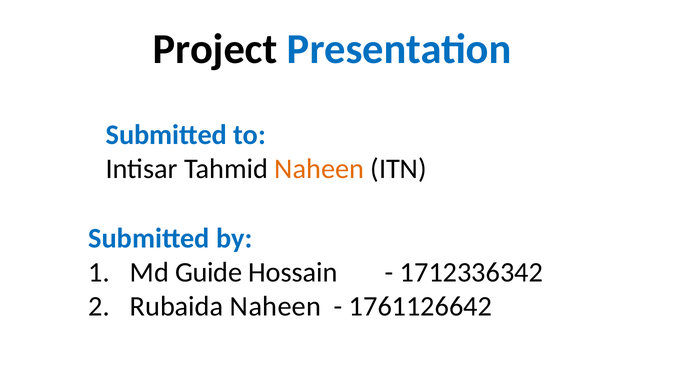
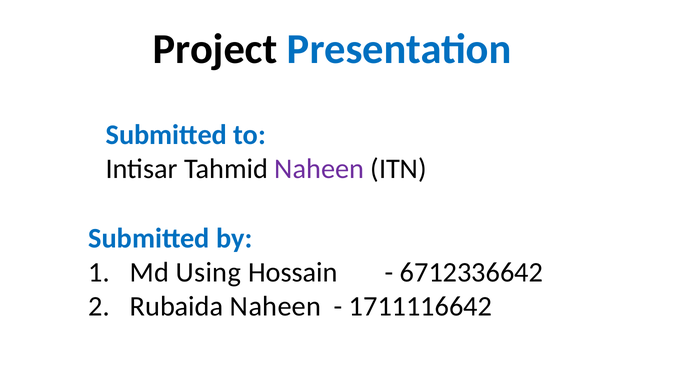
Naheen colour: orange -> purple (319, 168)
Guide: Guide -> Using (208, 272)
1712336342: 1712336342 -> 6712336642 (471, 272)
1761126642: 1761126642 -> 1711116642 (420, 306)
